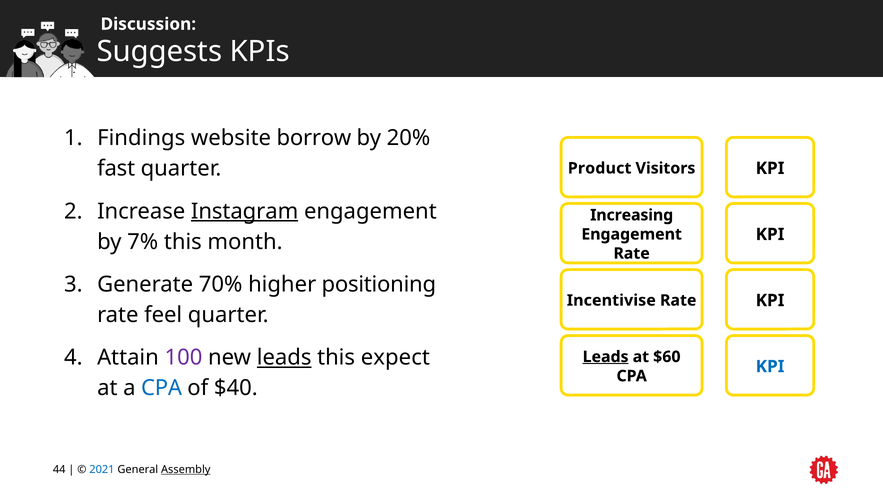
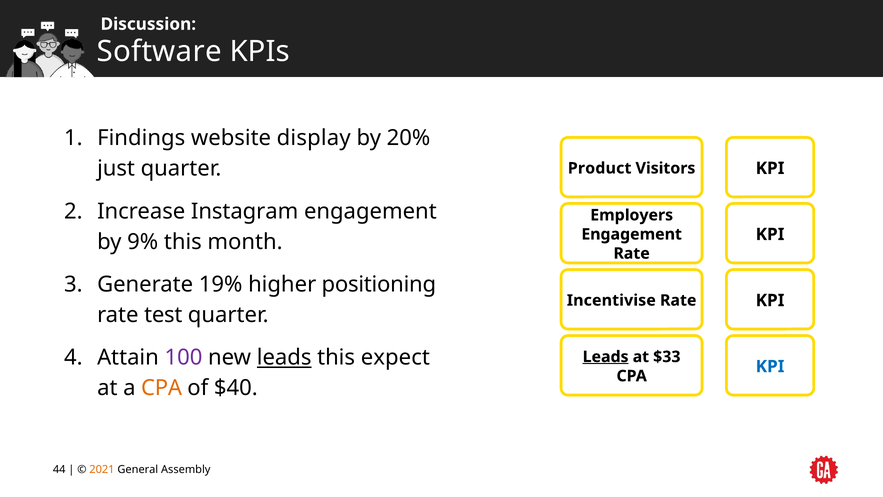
Suggests: Suggests -> Software (159, 51)
borrow: borrow -> display (314, 138)
fast: fast -> just (116, 168)
Instagram underline: present -> none (245, 211)
Increasing: Increasing -> Employers (632, 215)
7%: 7% -> 9% (143, 242)
70%: 70% -> 19% (221, 284)
feel: feel -> test (163, 315)
$60: $60 -> $33 (667, 357)
CPA colour: blue -> orange (162, 388)
2021 colour: blue -> orange (102, 469)
Assembly underline: present -> none (186, 469)
